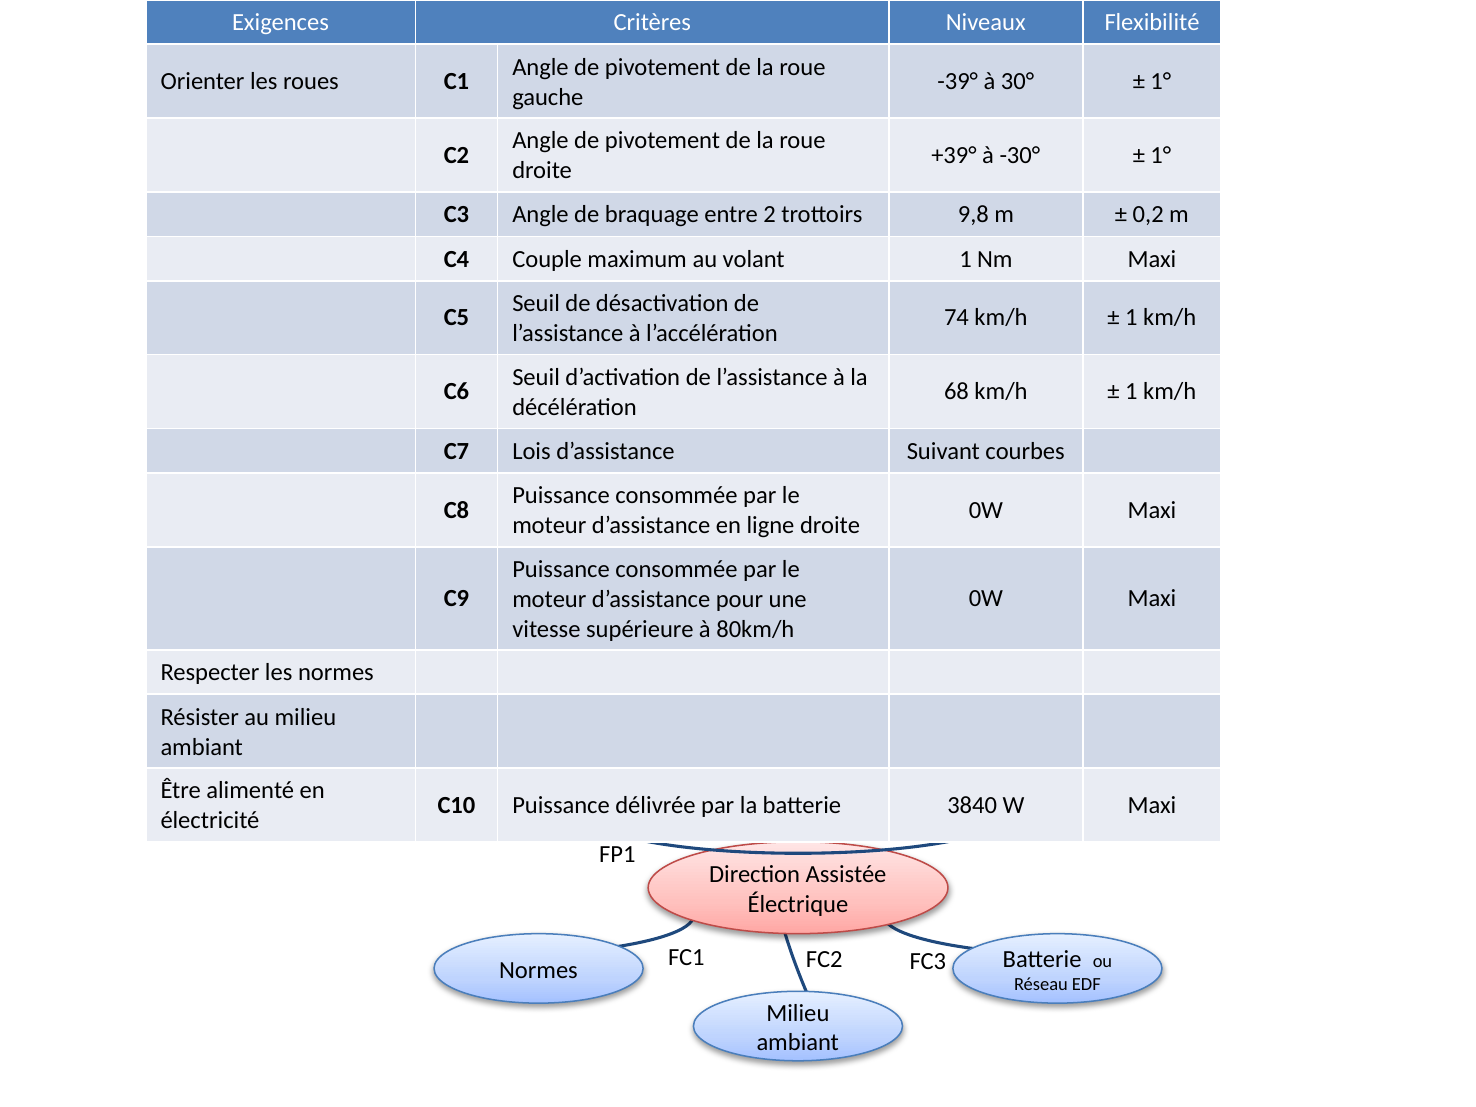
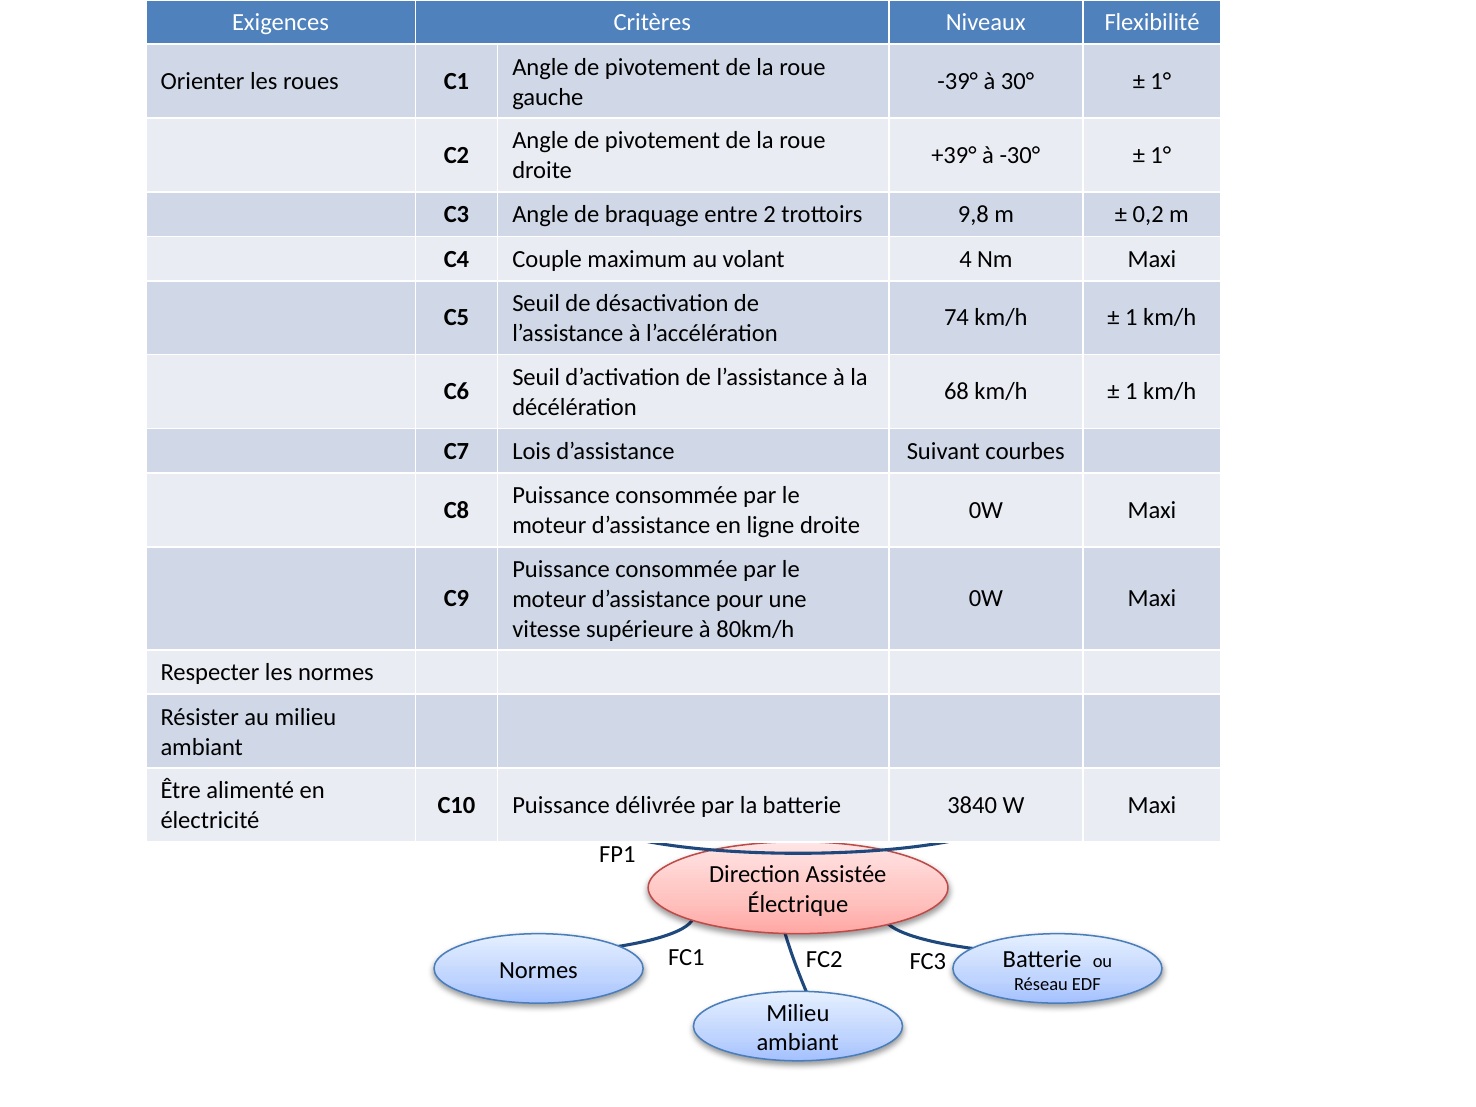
volant 1: 1 -> 4 (966, 259)
